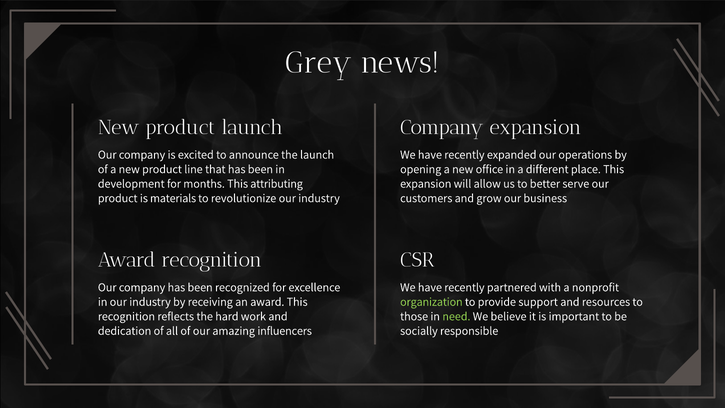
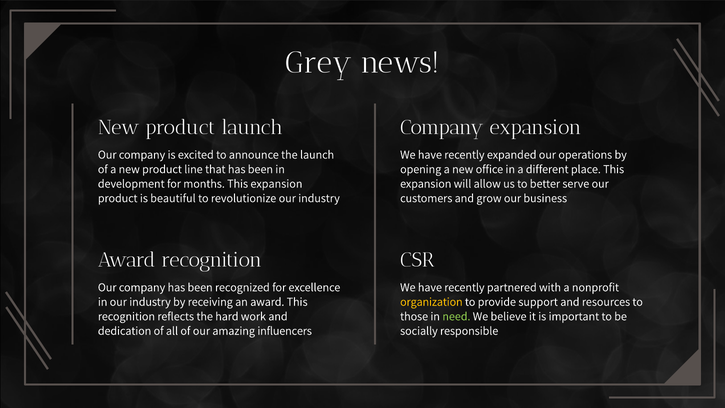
months This attributing: attributing -> expansion (276, 184)
materials: materials -> beautiful (173, 198)
organization colour: light green -> yellow (431, 302)
